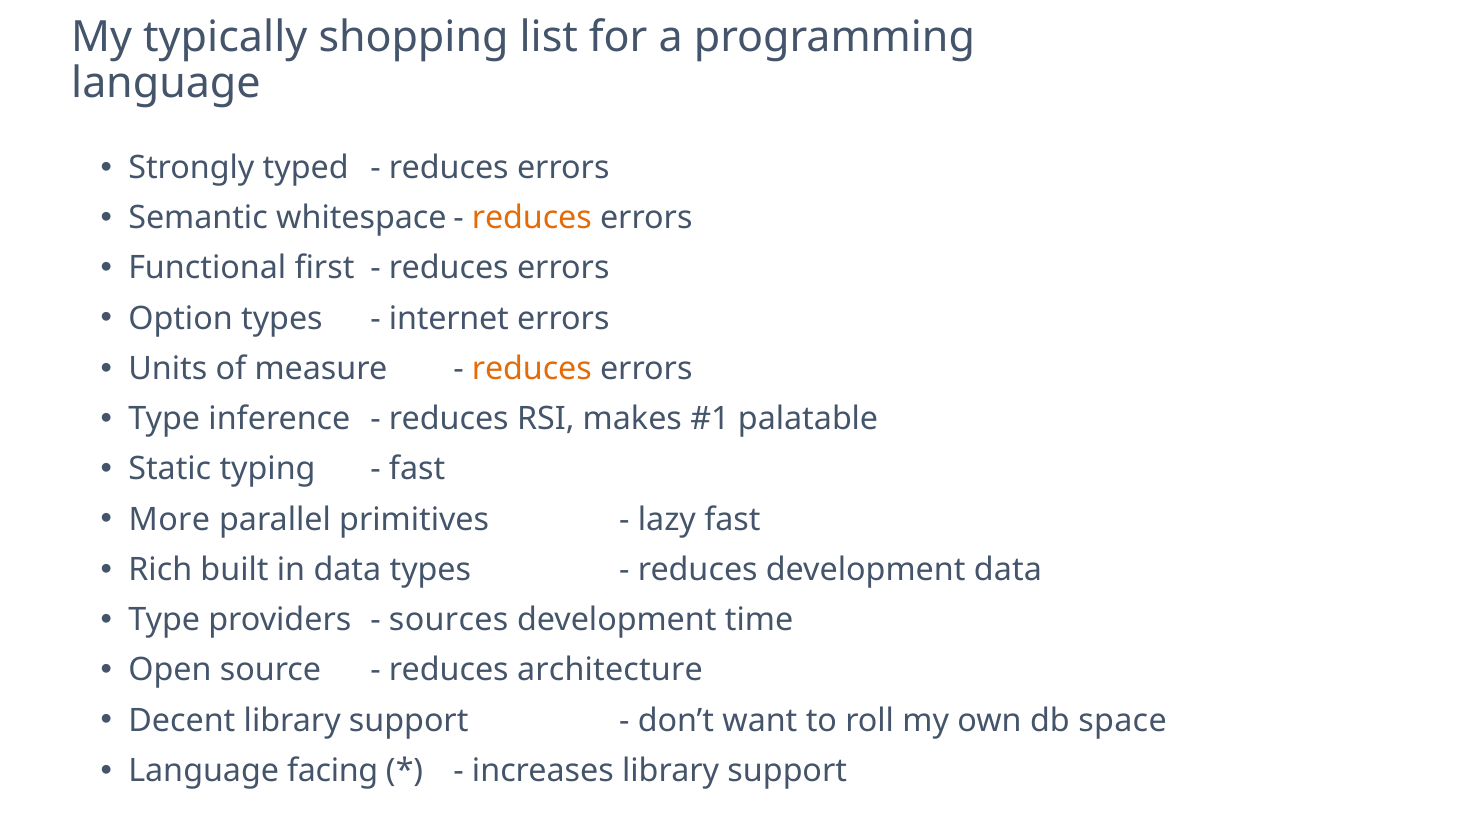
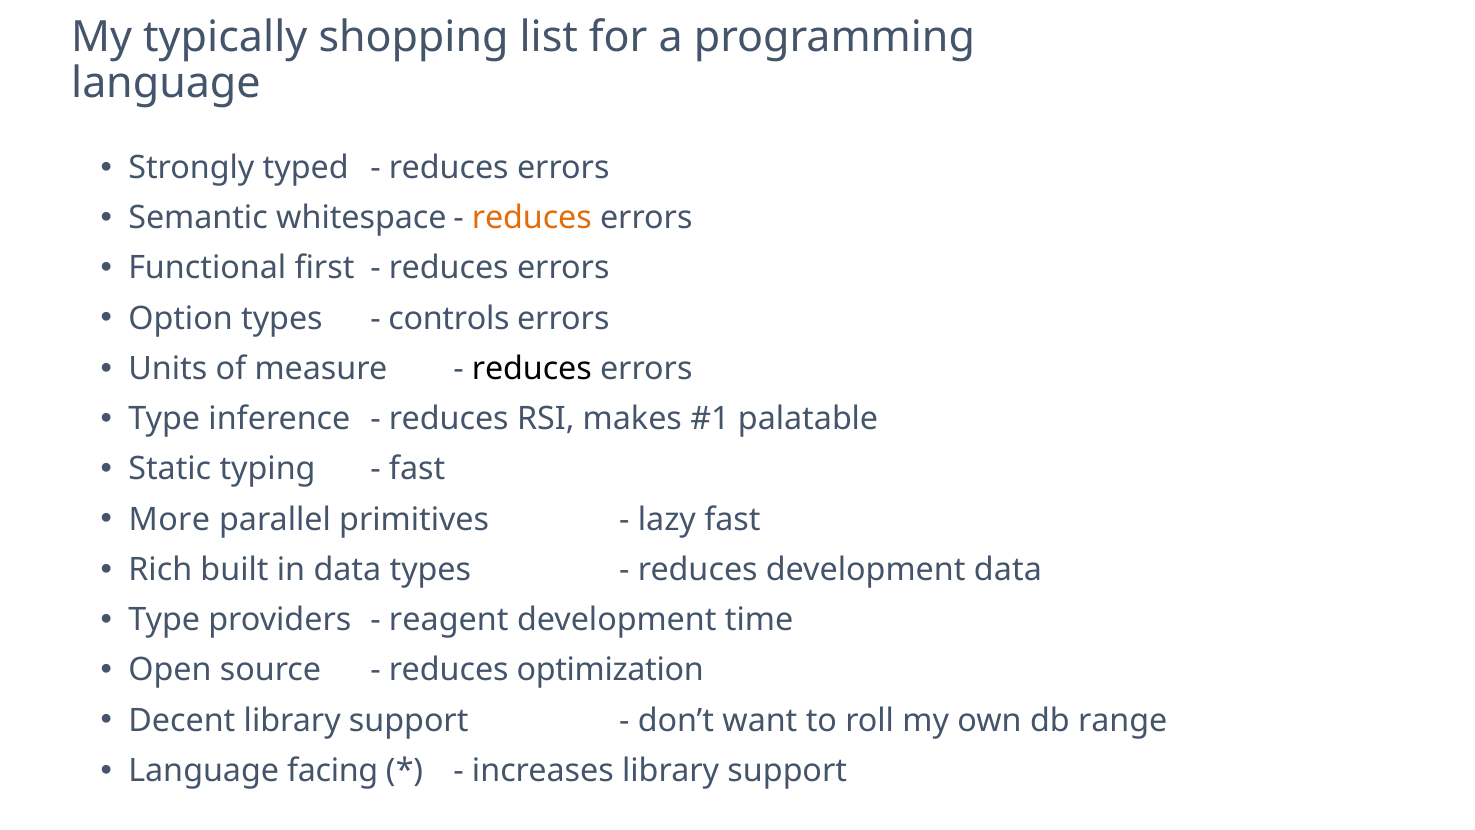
internet: internet -> controls (449, 318)
reduces colour: orange -> black (532, 369)
sources: sources -> reagent (449, 620)
architecture: architecture -> optimization (610, 670)
space: space -> range (1123, 720)
